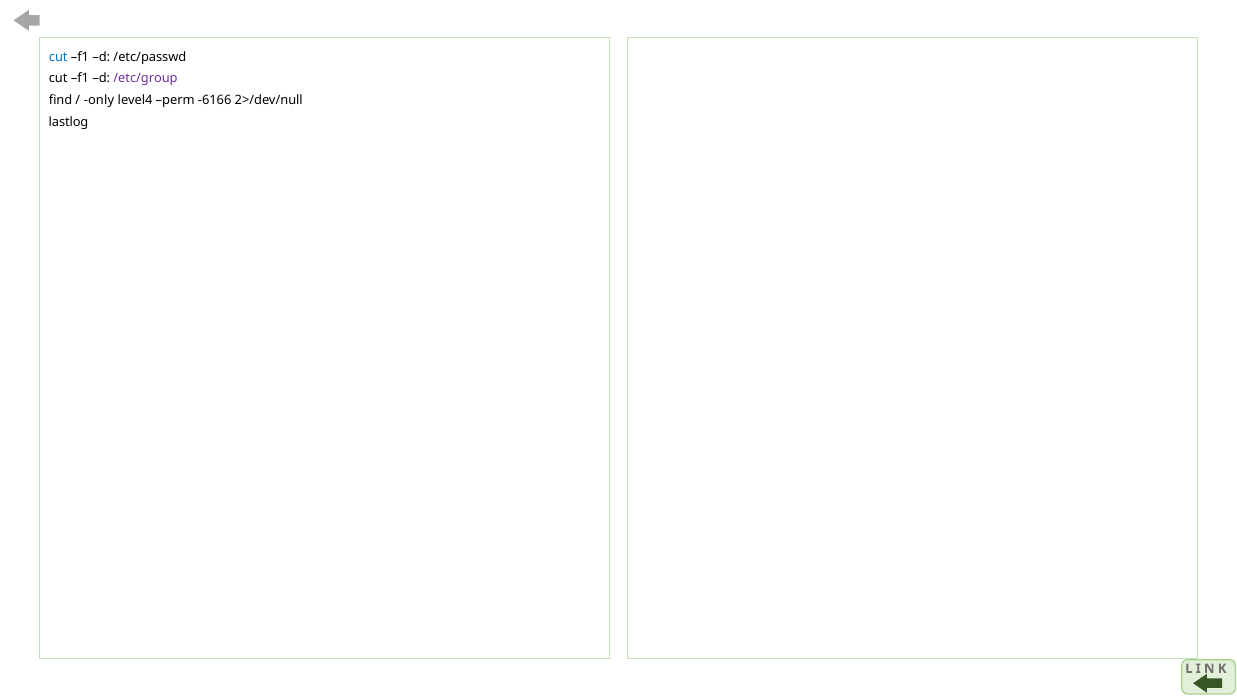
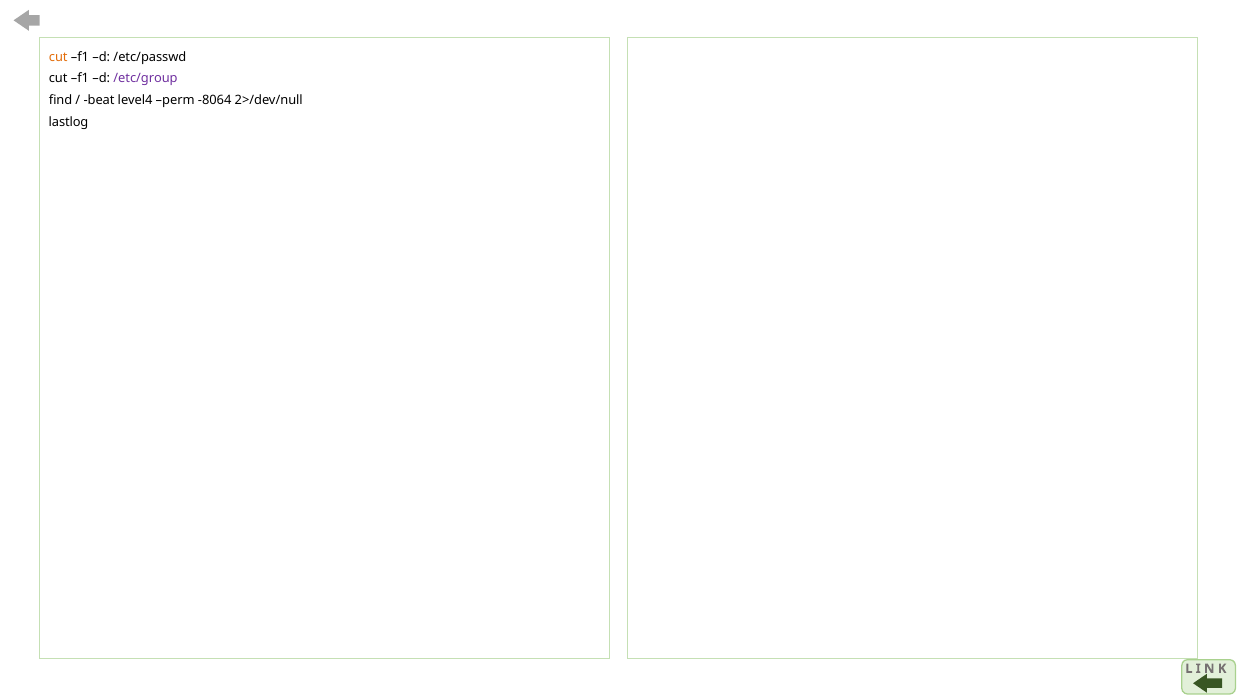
cut colour: blue -> orange (58, 57)
only: only -> beat (99, 100)
-6166: -6166 -> -8064 (215, 100)
